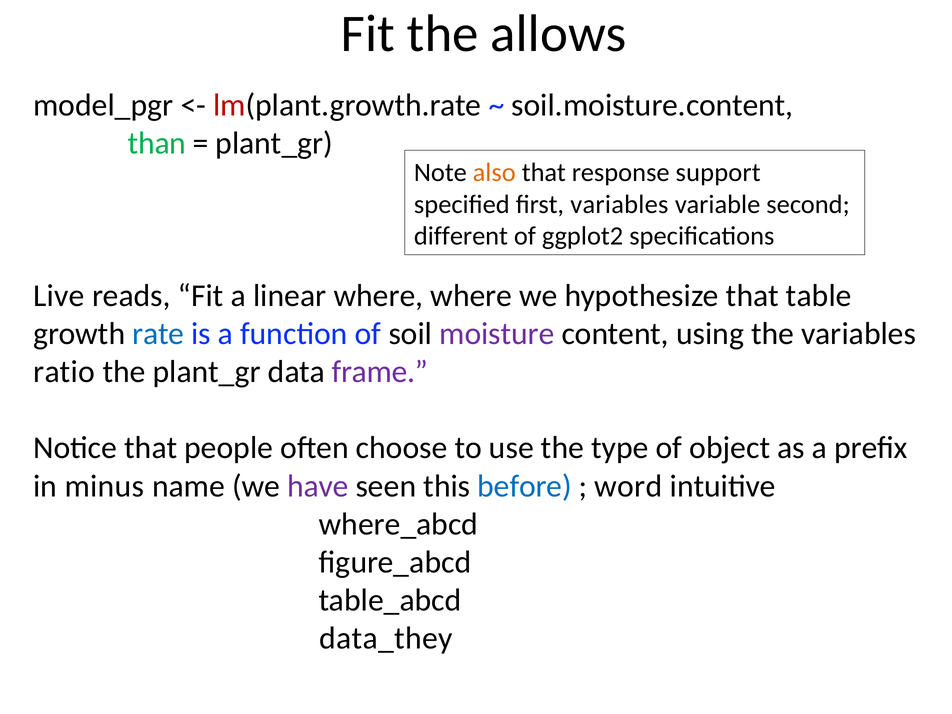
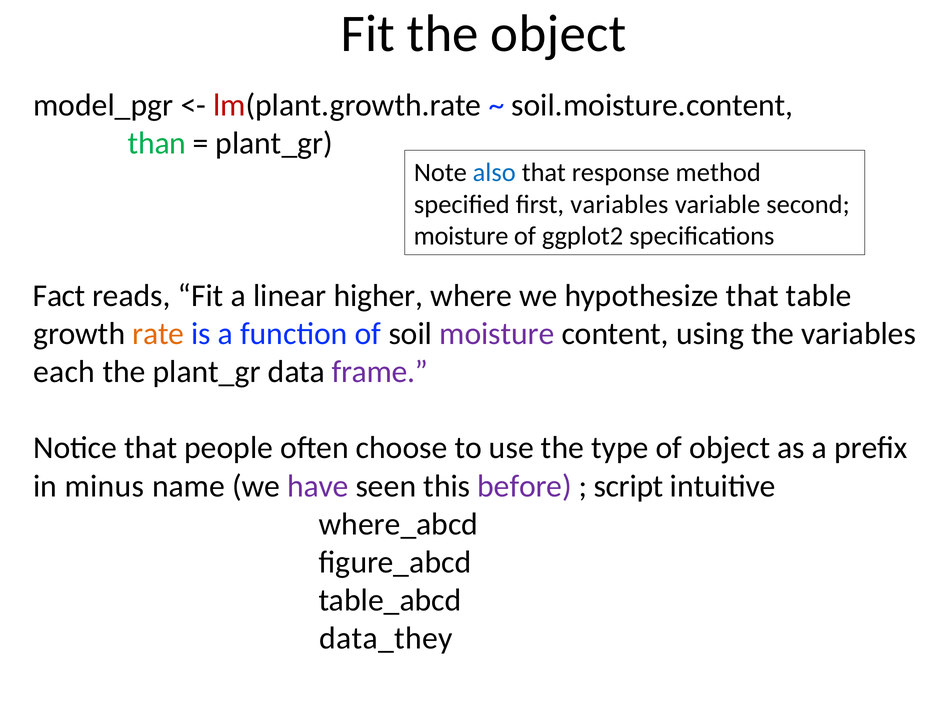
the allows: allows -> object (558, 34)
also colour: orange -> blue (494, 173)
support: support -> method (718, 173)
different: different -> moisture (461, 236)
Live: Live -> Fact (59, 296)
linear where: where -> higher (378, 296)
rate colour: blue -> orange (158, 334)
ratio: ratio -> each (64, 372)
before colour: blue -> purple (525, 486)
word: word -> script (629, 486)
